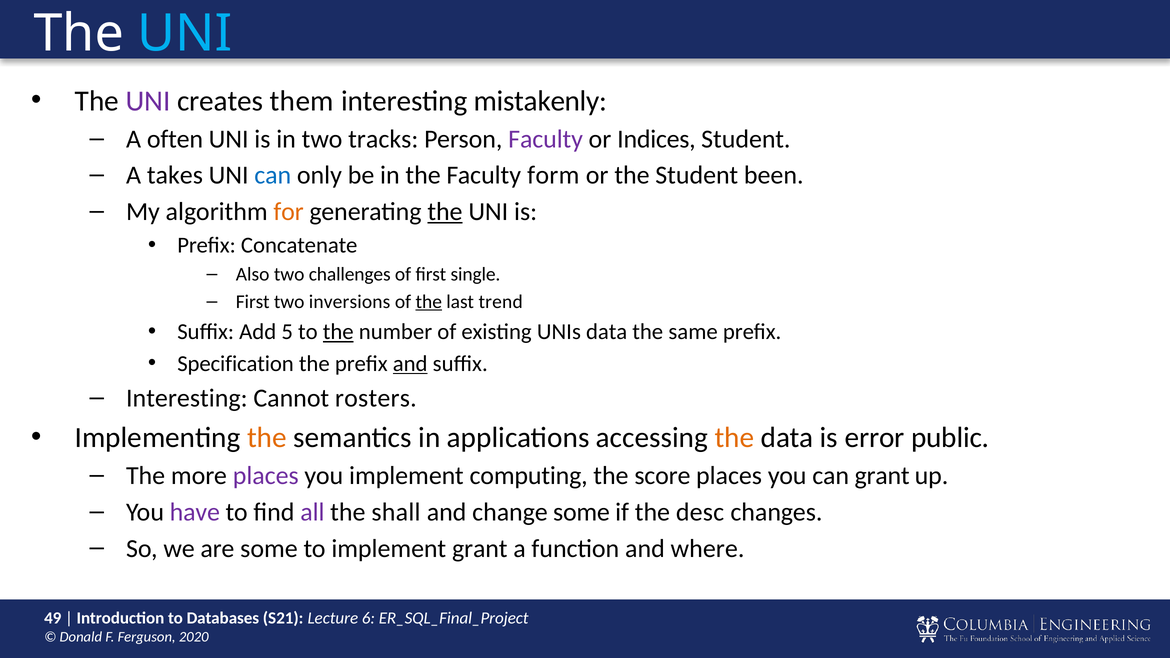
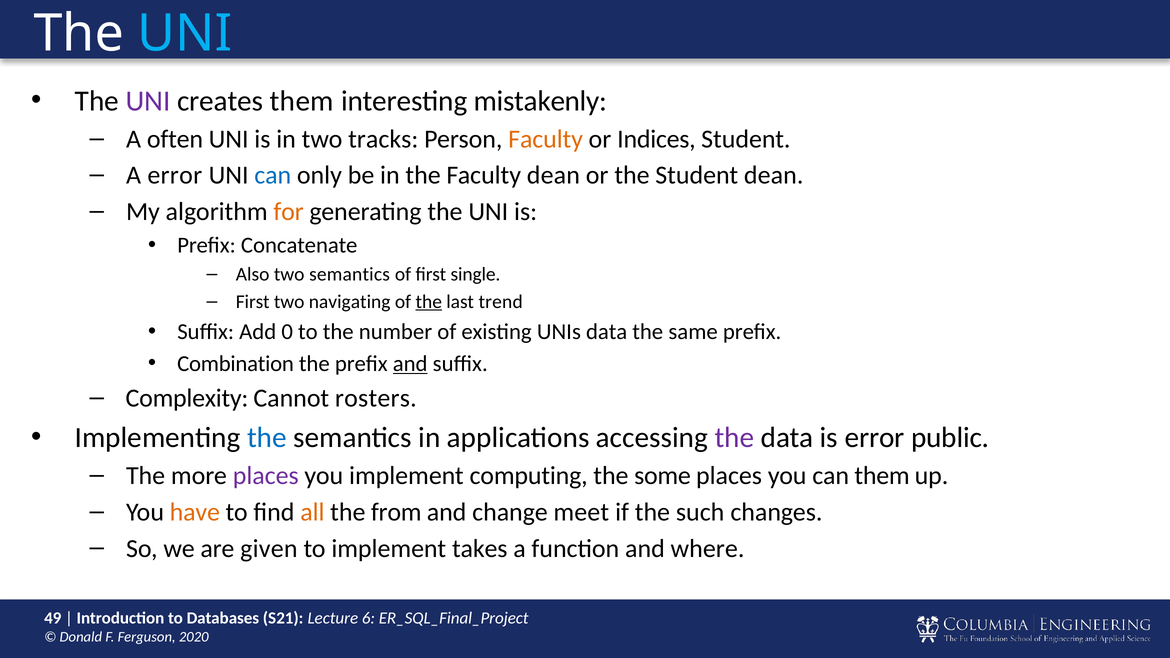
Faculty colour: purple -> orange (546, 139)
A takes: takes -> error (175, 175)
Faculty form: form -> dean (553, 175)
Student been: been -> dean (774, 175)
the underline: present -> none (445, 212)
two challenges: challenges -> semantics (350, 274)
inversions: inversions -> navigating (350, 302)
5: 5 -> 0 (287, 332)
the underline: present -> none (338, 332)
Specification: Specification -> Combination (236, 364)
Interesting: Interesting -> Complexity (187, 398)
the colour: orange -> blue (267, 438)
the colour: orange -> purple (734, 438)
score: score -> some (662, 476)
can grant: grant -> them (882, 476)
have colour: purple -> orange (195, 512)
all colour: purple -> orange (312, 512)
shall: shall -> from (396, 512)
change some: some -> meet (581, 512)
desc: desc -> such (700, 512)
are some: some -> given (269, 549)
implement grant: grant -> takes (480, 549)
